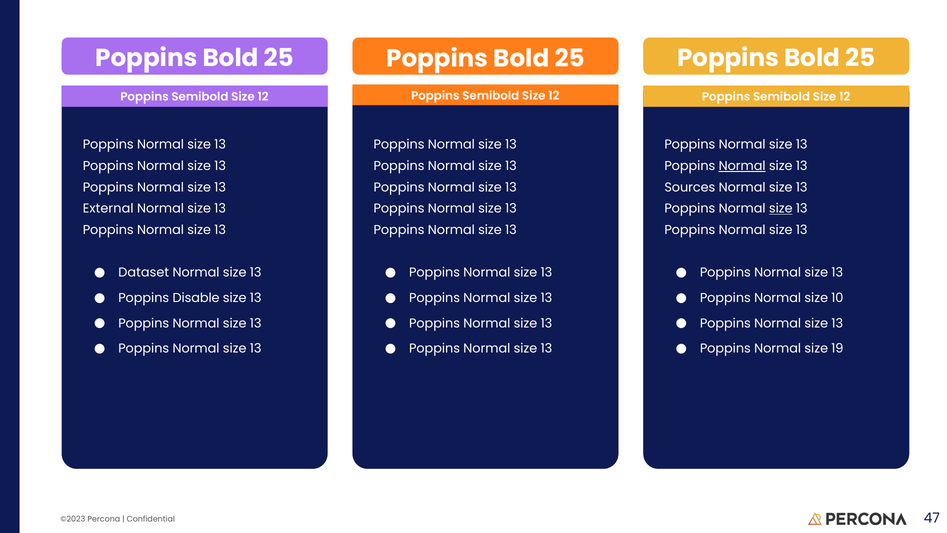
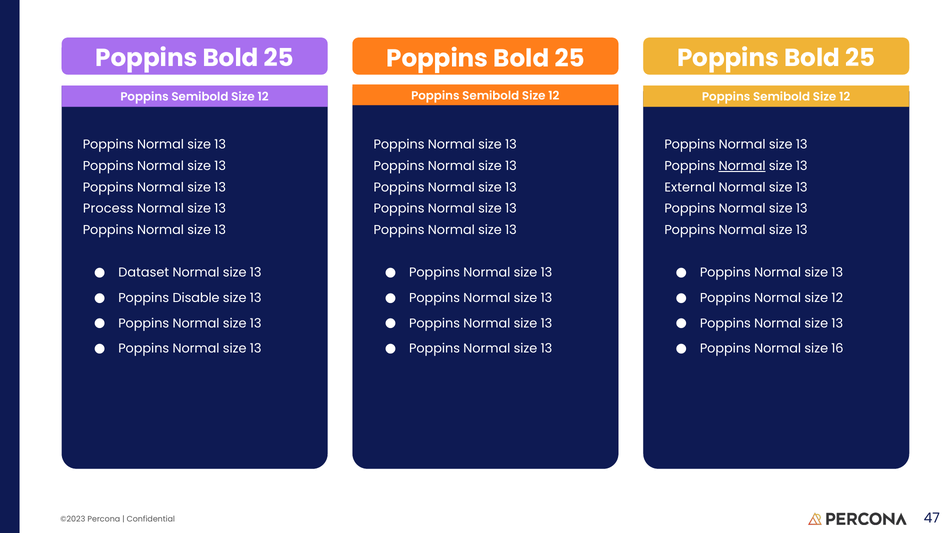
Sources: Sources -> External (690, 187)
External: External -> Process (108, 209)
size underline: present -> none (781, 209)
Normal size 10: 10 -> 12 (837, 298)
19: 19 -> 16 (837, 348)
